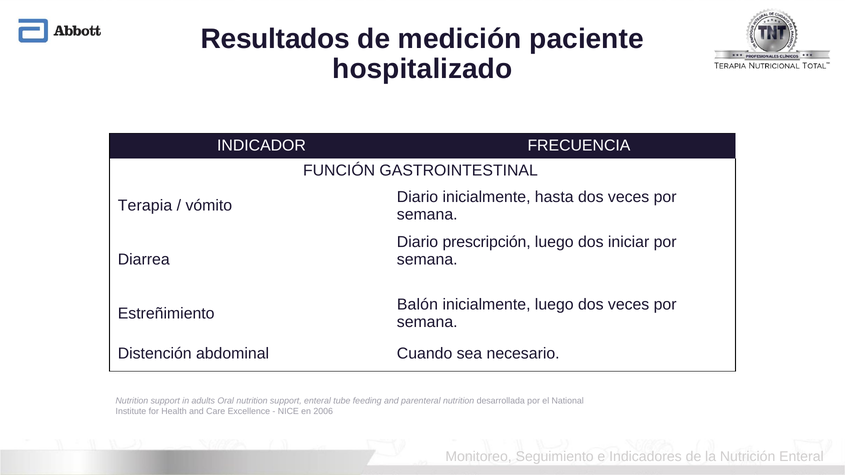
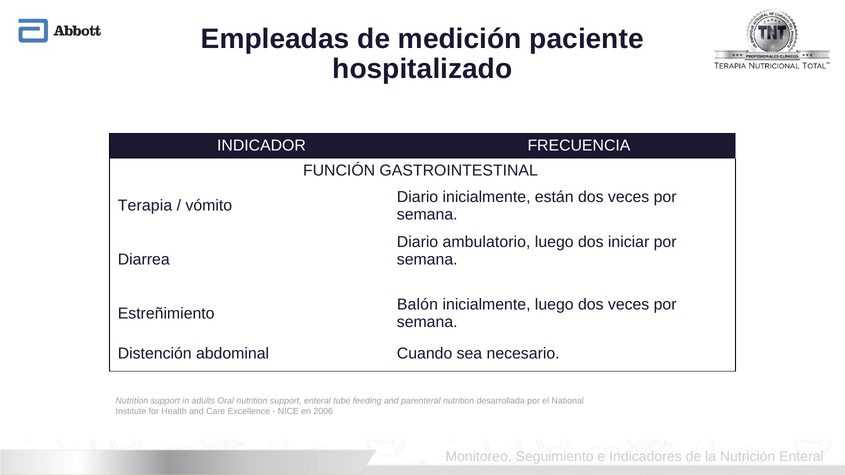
Resultados: Resultados -> Empleadas (275, 39)
hasta: hasta -> están (554, 197)
prescripción: prescripción -> ambulatorio (487, 242)
